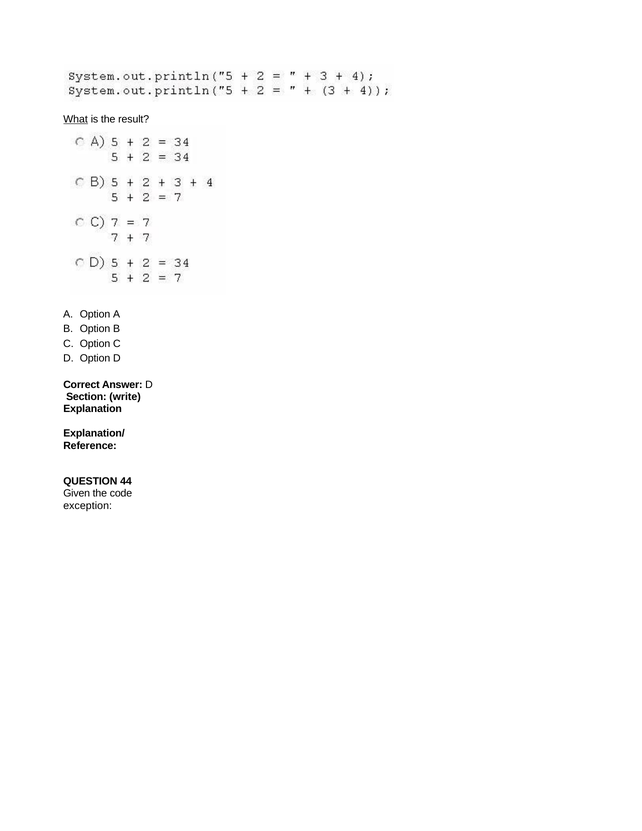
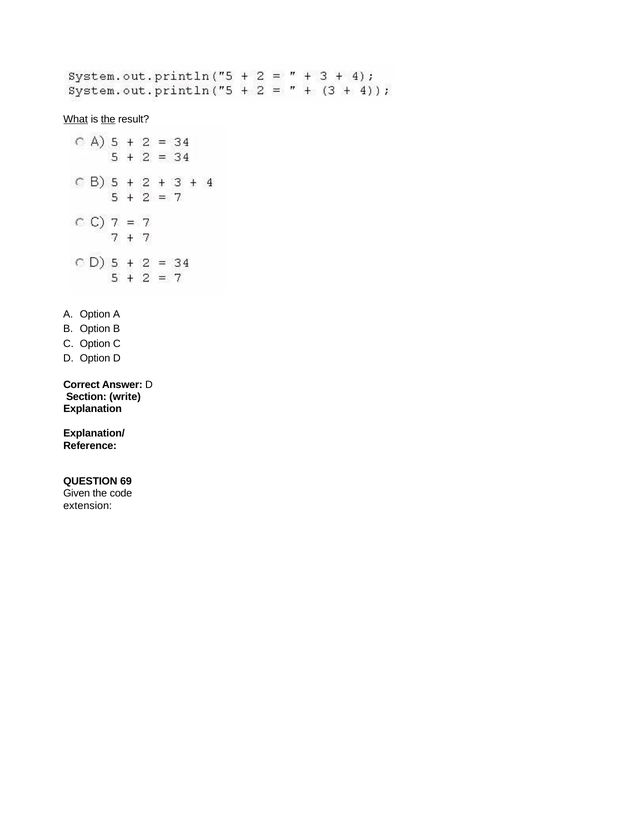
the underline: none -> present (108, 119)
44: 44 -> 69 (126, 481)
exception: exception -> extension (88, 506)
